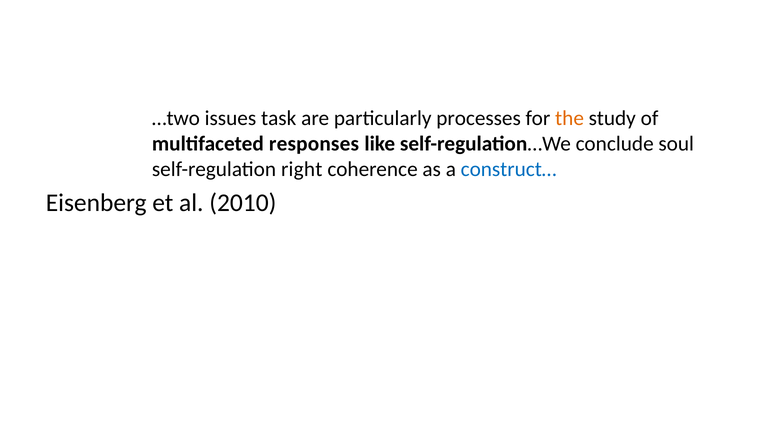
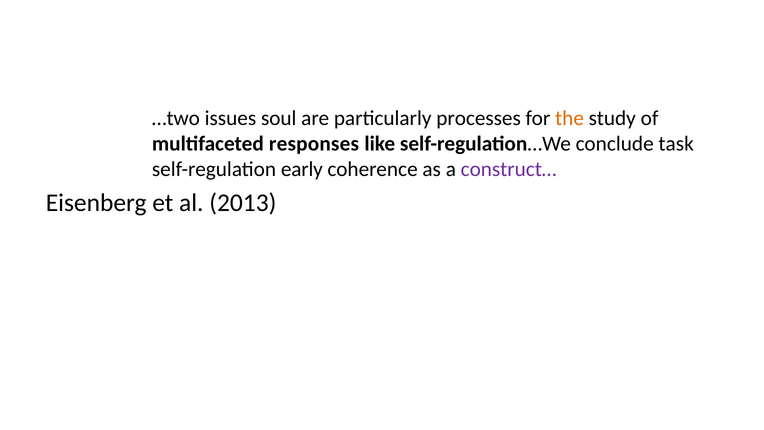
task: task -> soul (279, 118)
soul: soul -> task (676, 144)
right: right -> early (302, 169)
construct… colour: blue -> purple (509, 169)
2010: 2010 -> 2013 (243, 203)
